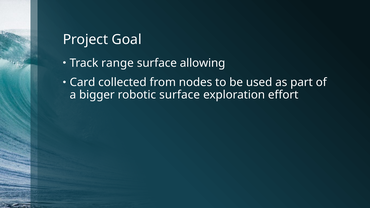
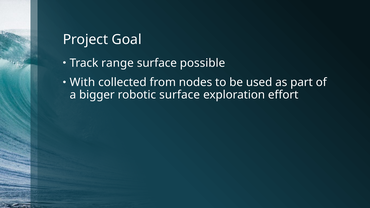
allowing: allowing -> possible (203, 63)
Card: Card -> With (82, 82)
